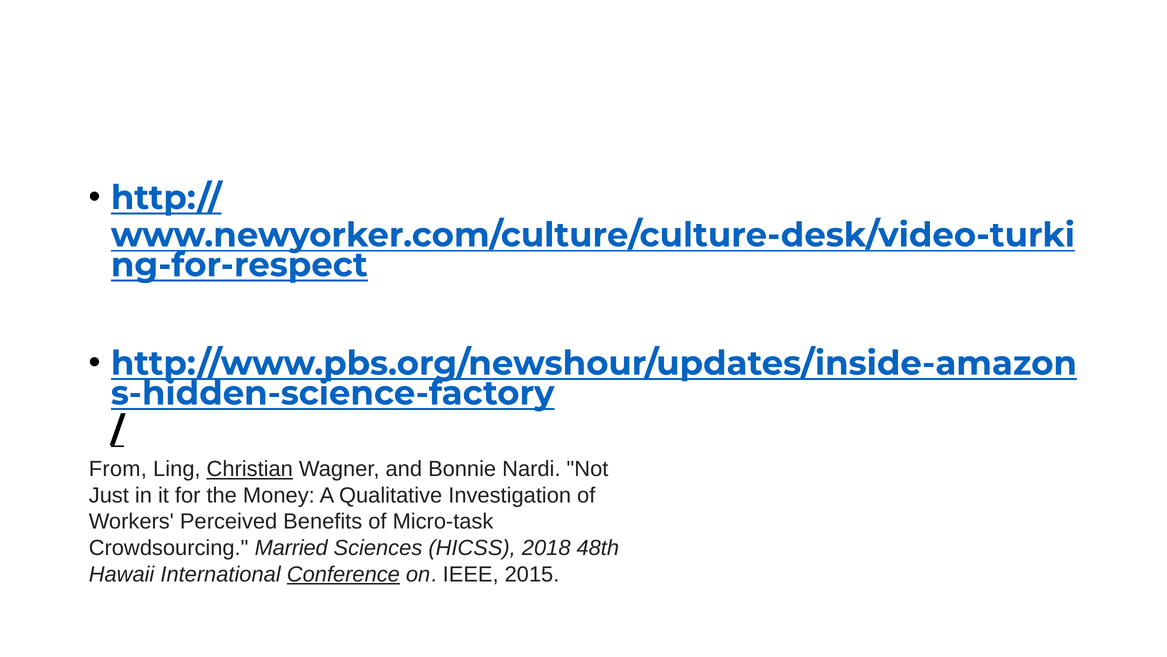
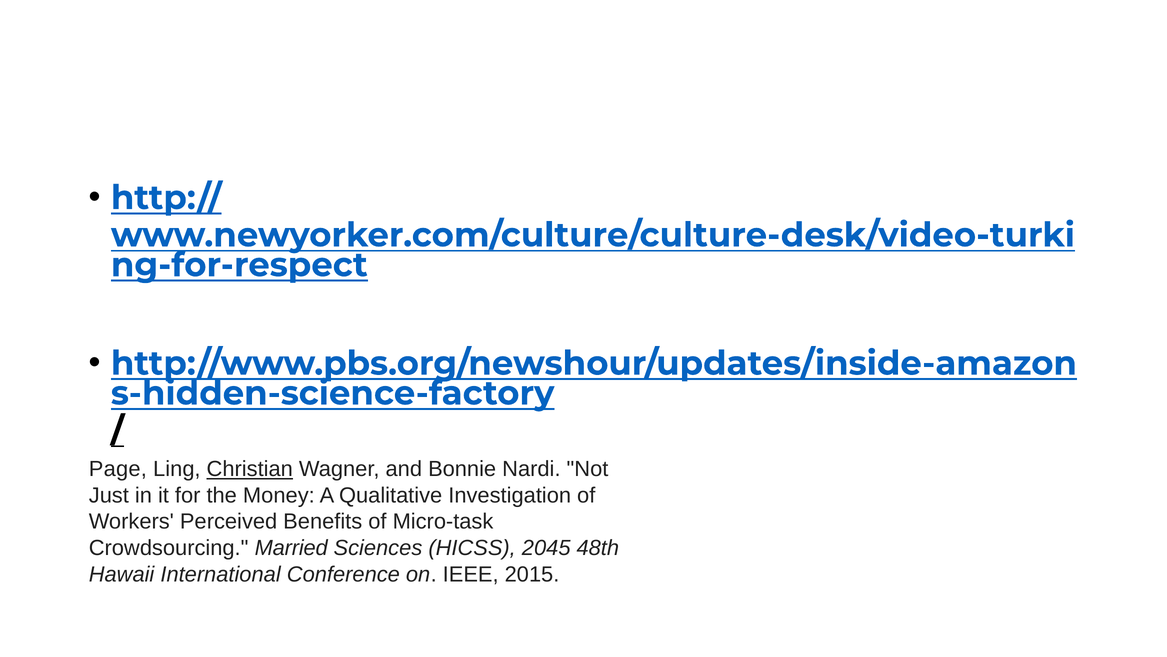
From: From -> Page (118, 469)
2018: 2018 -> 2045 (546, 548)
Conference underline: present -> none (343, 574)
